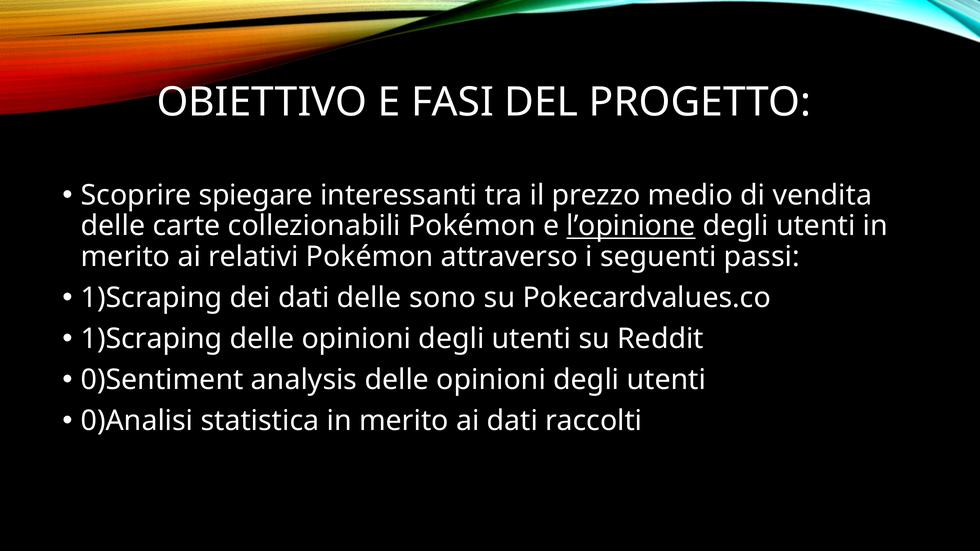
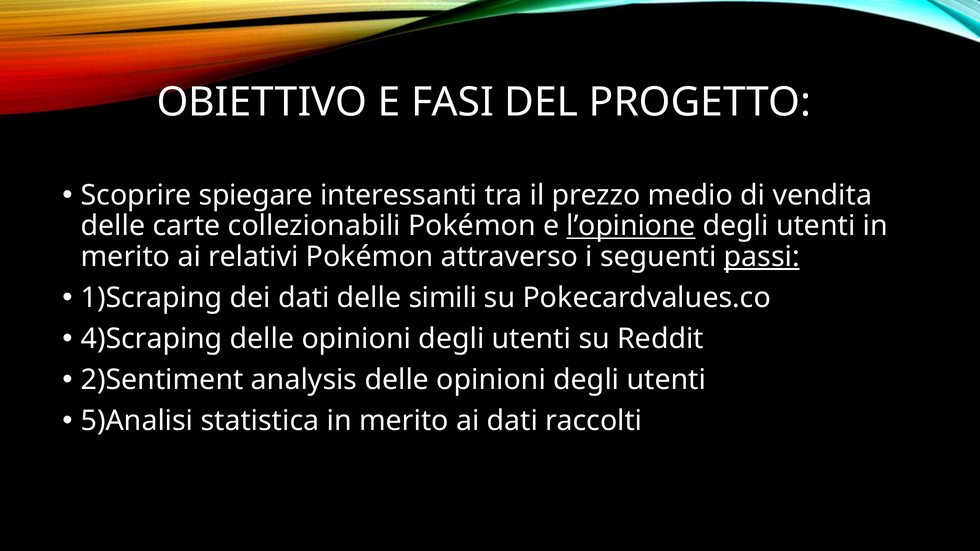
passi underline: none -> present (762, 257)
sono: sono -> simili (443, 298)
1)Scraping: 1)Scraping -> 4)Scraping (152, 339)
0)Sentiment: 0)Sentiment -> 2)Sentiment (162, 380)
0)Analisi: 0)Analisi -> 5)Analisi (137, 421)
